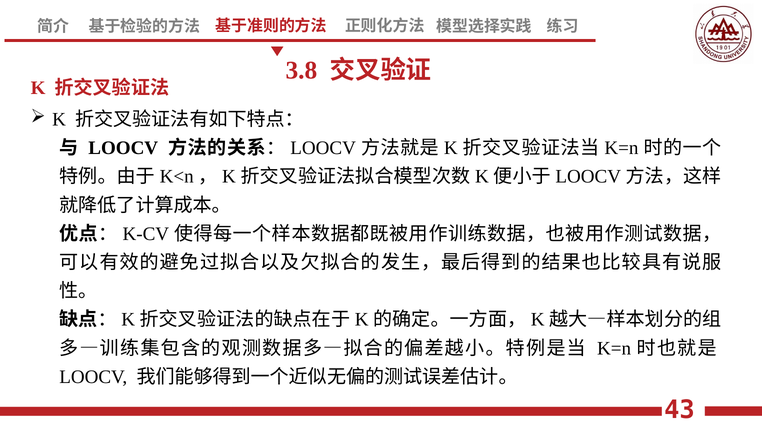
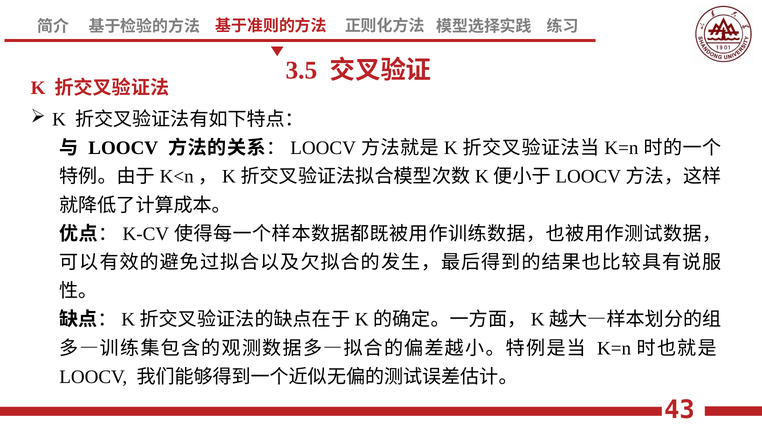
3.8: 3.8 -> 3.5 (301, 70)
